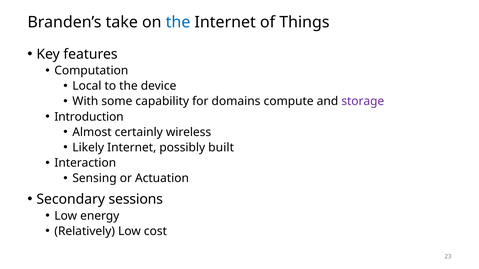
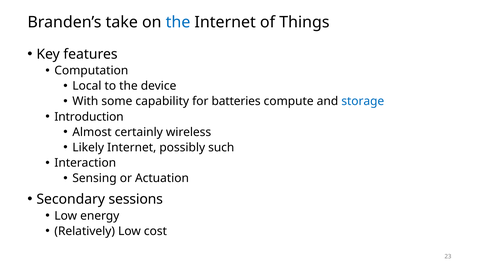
domains: domains -> batteries (236, 102)
storage colour: purple -> blue (363, 102)
built: built -> such (221, 148)
